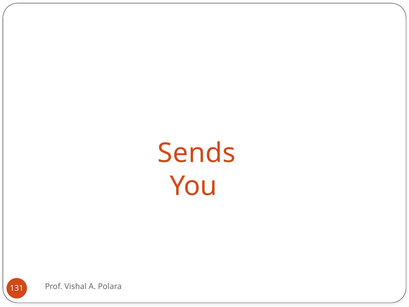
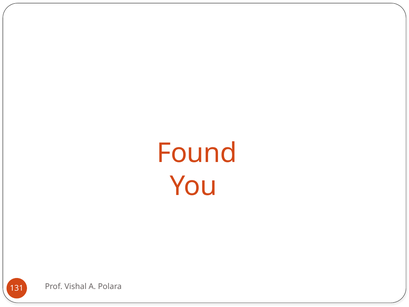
Sends: Sends -> Found (197, 153)
